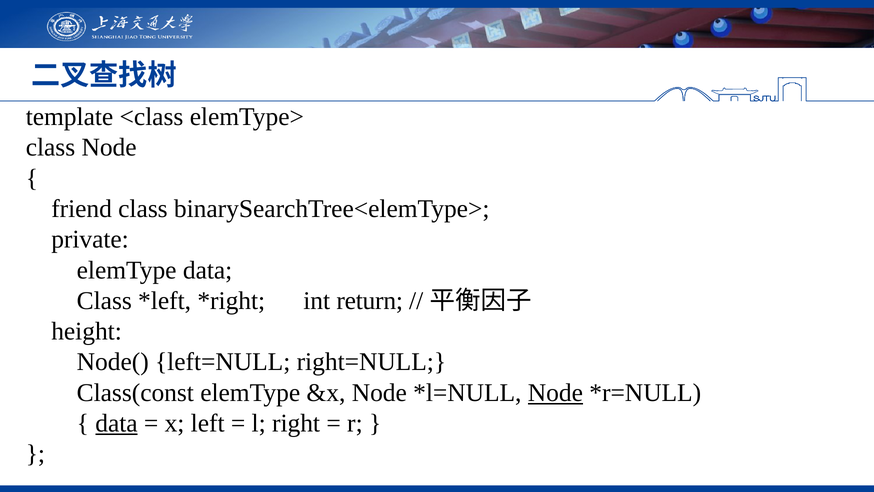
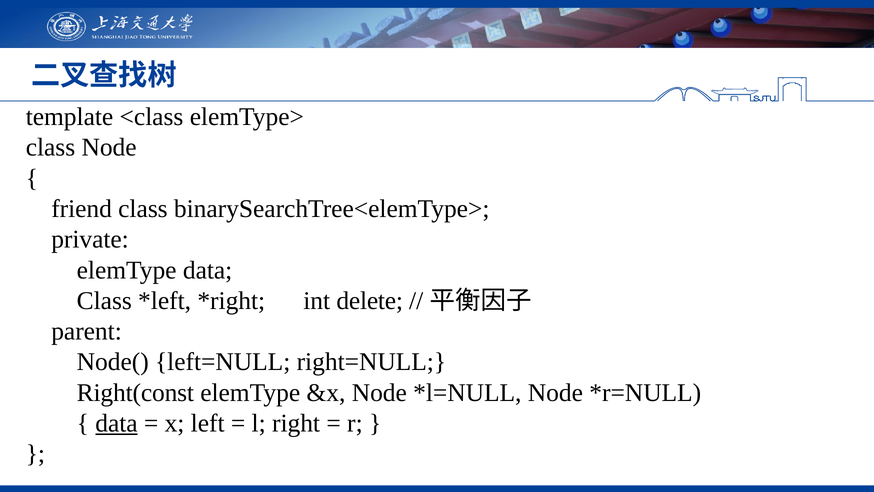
return: return -> delete (370, 300)
height: height -> parent (87, 331)
Class(const: Class(const -> Right(const (135, 392)
Node underline: present -> none (555, 392)
